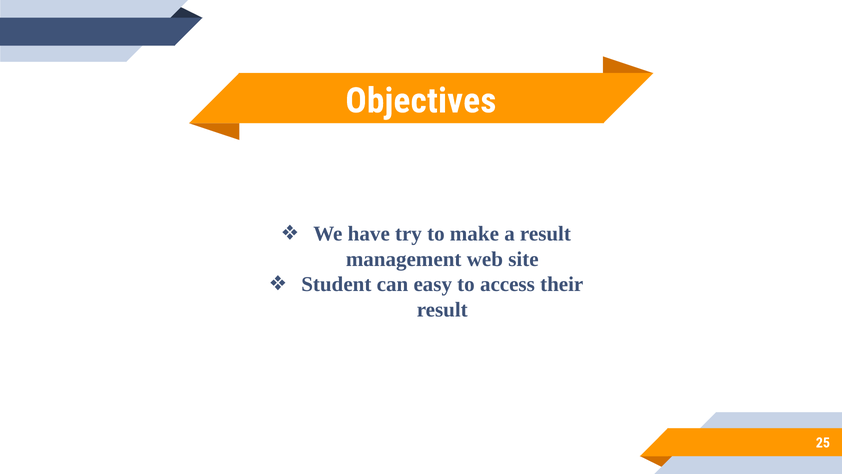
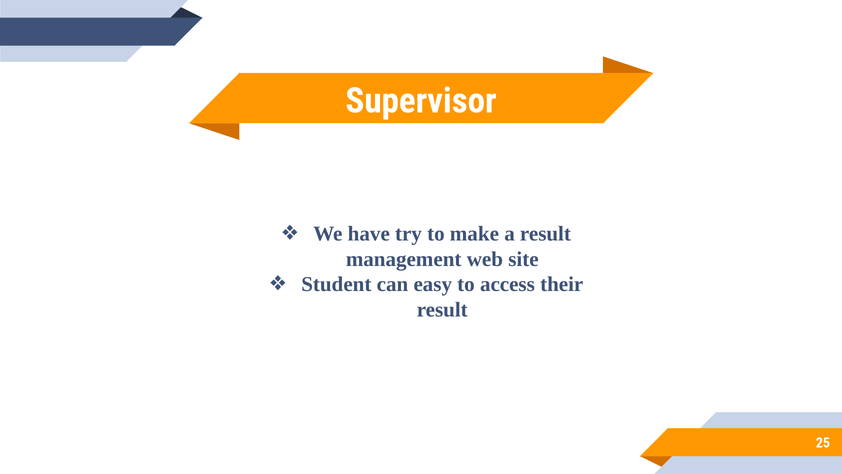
Objectives: Objectives -> Supervisor (421, 101)
